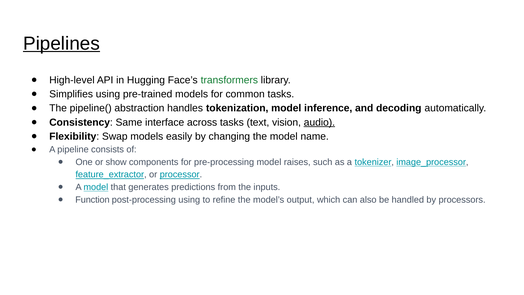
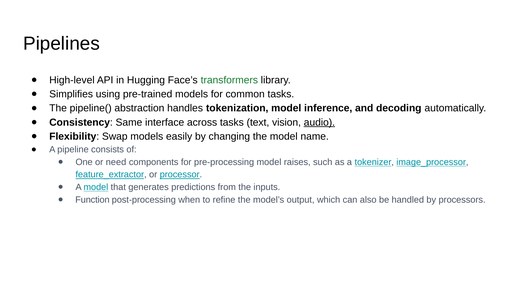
Pipelines underline: present -> none (61, 43)
show: show -> need (116, 162)
post-processing using: using -> when (189, 200)
